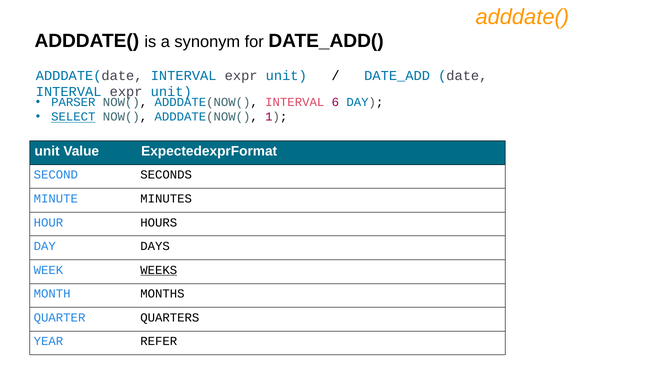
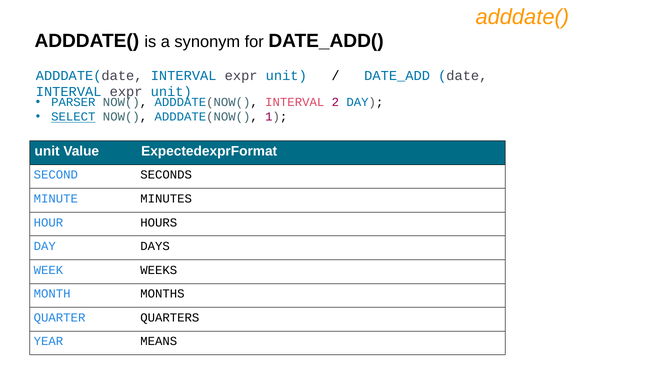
6: 6 -> 2 (335, 102)
WEEKS underline: present -> none (159, 270)
REFER: REFER -> MEANS (159, 341)
